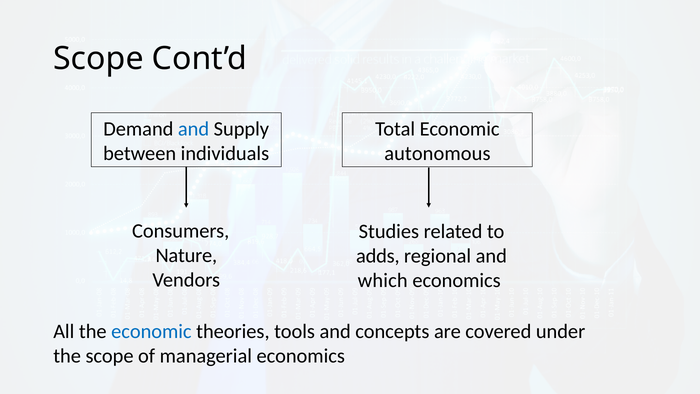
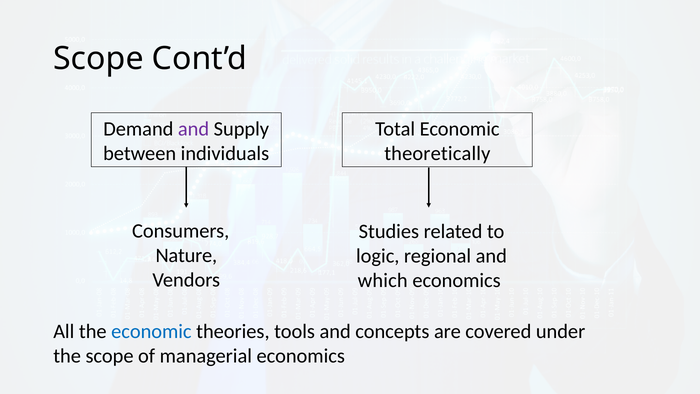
and colour: blue -> purple (194, 129)
autonomous: autonomous -> theoretically (437, 153)
adds: adds -> logic (378, 256)
